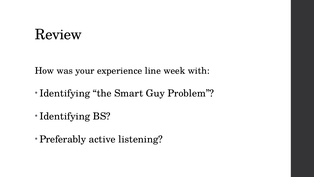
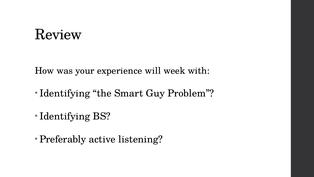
line: line -> will (153, 71)
